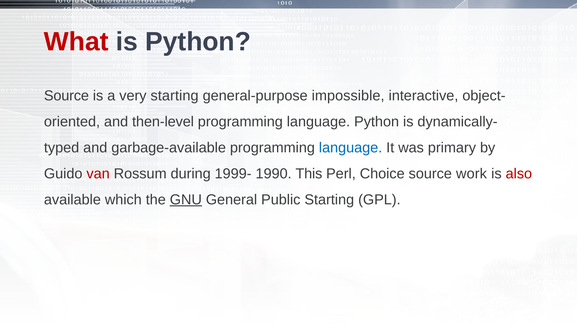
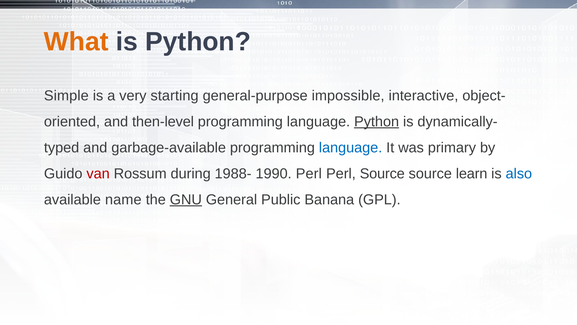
What colour: red -> orange (76, 42)
Source: Source -> Simple (66, 96)
Python underline: none -> present (377, 121)
1999-: 1999- -> 1988- (233, 173)
1990 This: This -> Perl (309, 173)
Perl Choice: Choice -> Source (382, 173)
work: work -> learn (472, 173)
also colour: red -> blue (519, 173)
which: which -> name (123, 199)
Public Starting: Starting -> Banana (329, 199)
